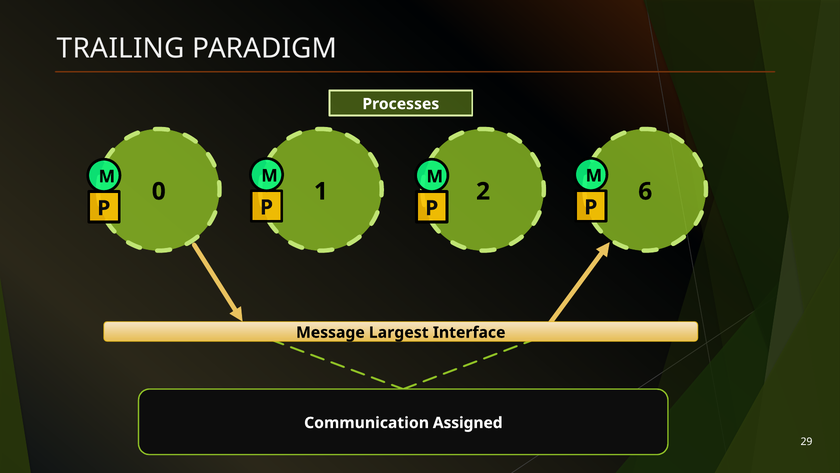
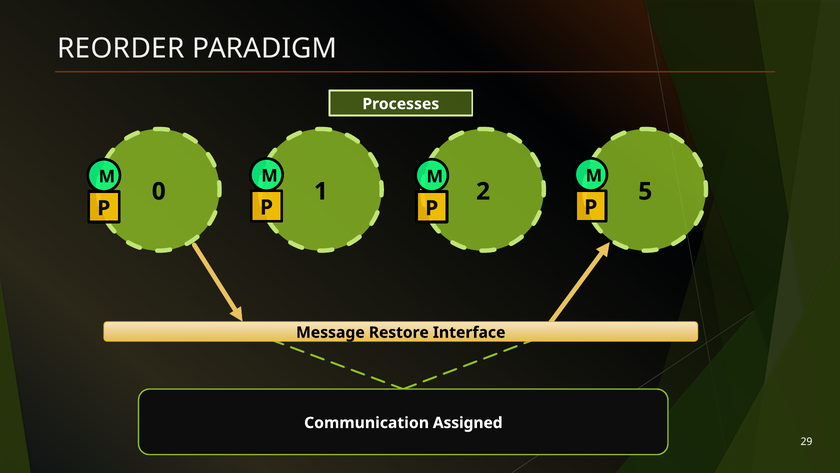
TRAILING: TRAILING -> REORDER (121, 48)
6: 6 -> 5 (645, 191)
Largest: Largest -> Restore (399, 332)
